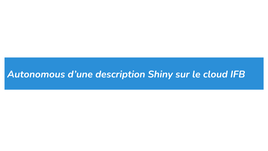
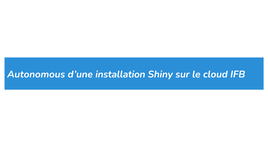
description: description -> installation (120, 74)
